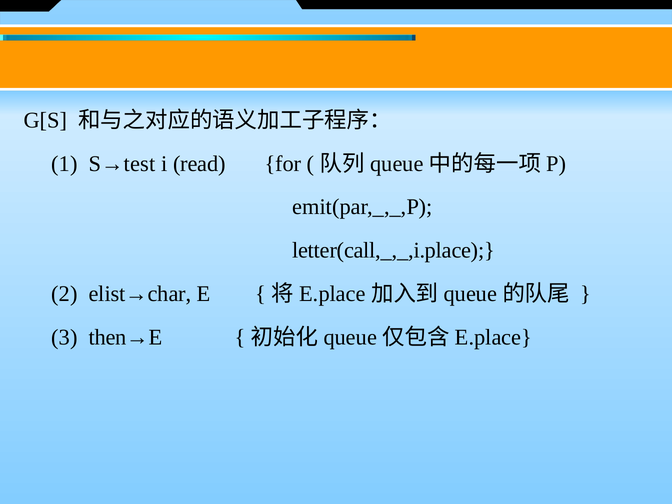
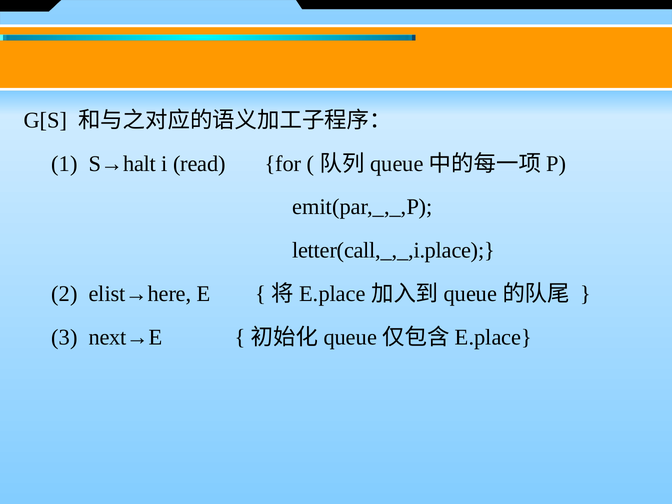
S→test: S→test -> S→halt (122, 164)
elist→char: elist→char -> elist→here (140, 294)
then→E: then→E -> next→E (125, 337)
